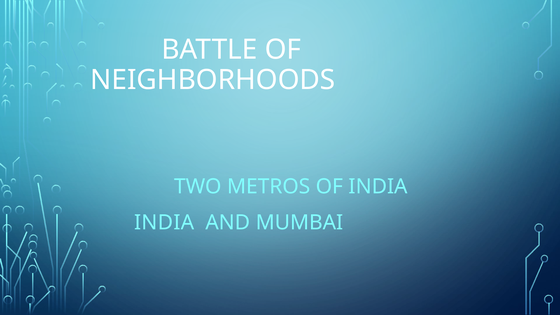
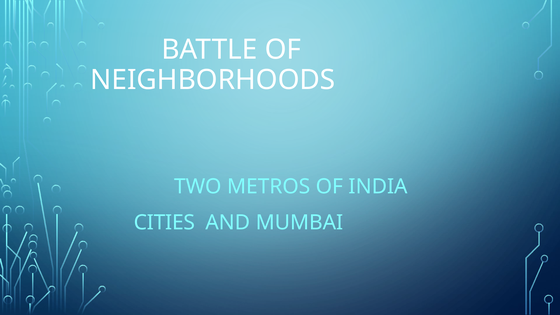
INDIA: INDIA -> CITIES (164, 223)
